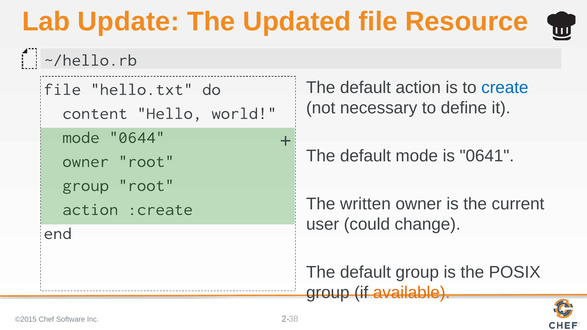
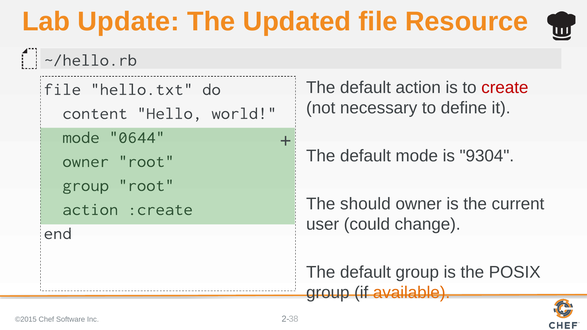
create colour: blue -> red (505, 88)
0641: 0641 -> 9304 (487, 156)
written: written -> should (365, 204)
